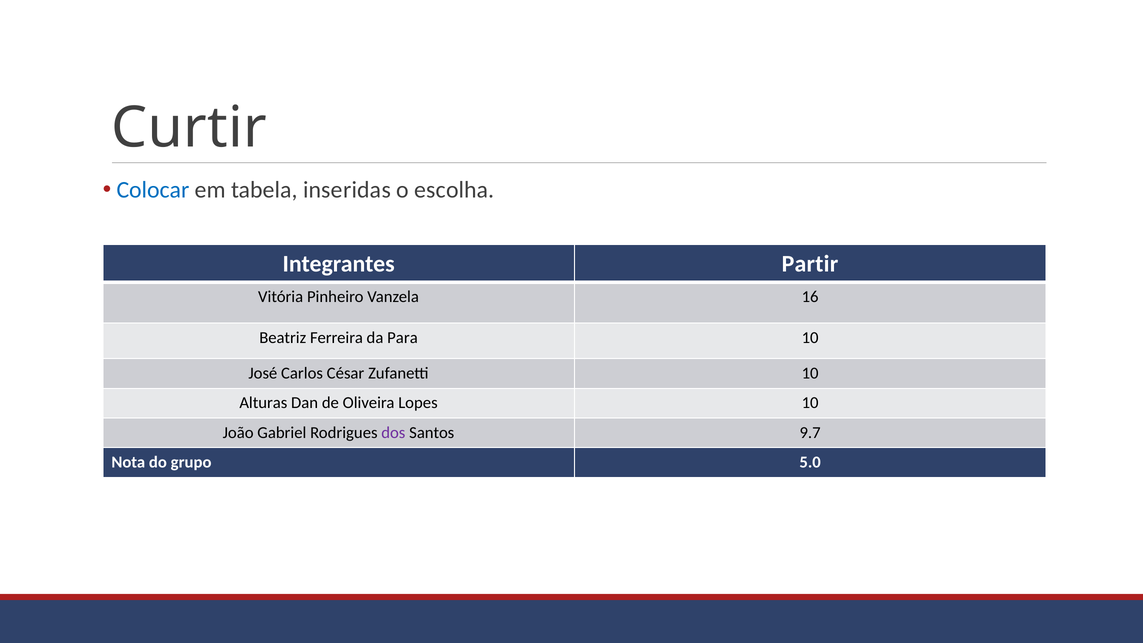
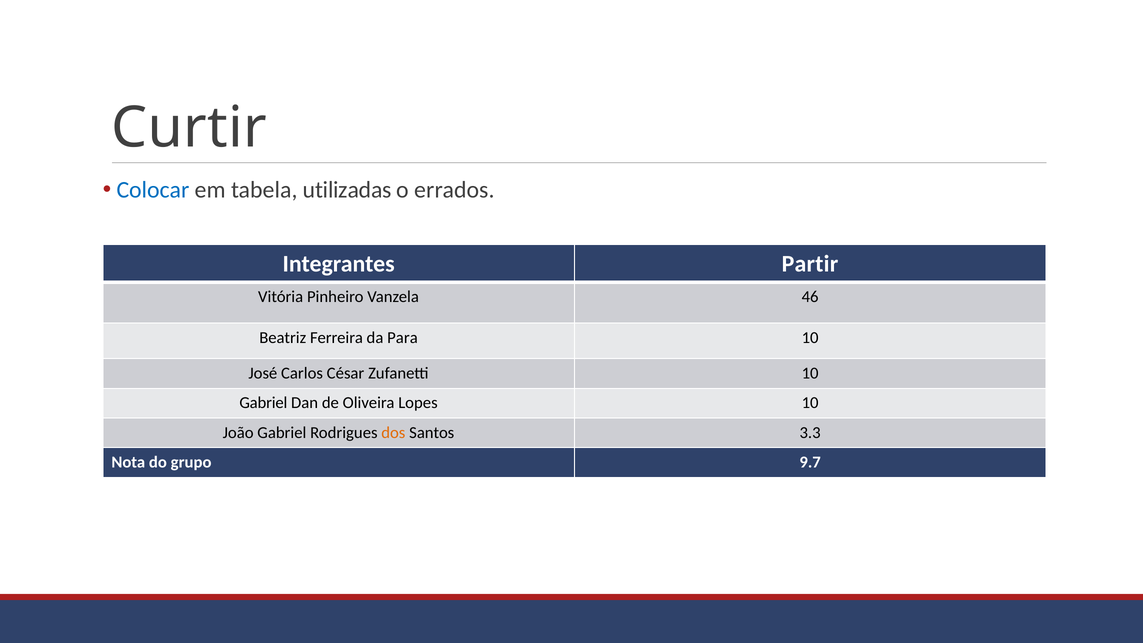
inseridas: inseridas -> utilizadas (347, 190)
escolha: escolha -> errados (455, 190)
16: 16 -> 46 (810, 297)
Alturas: Alturas -> Gabriel (263, 403)
dos colour: purple -> orange (393, 433)
9.7: 9.7 -> 3.3 (810, 433)
5.0: 5.0 -> 9.7 (810, 462)
